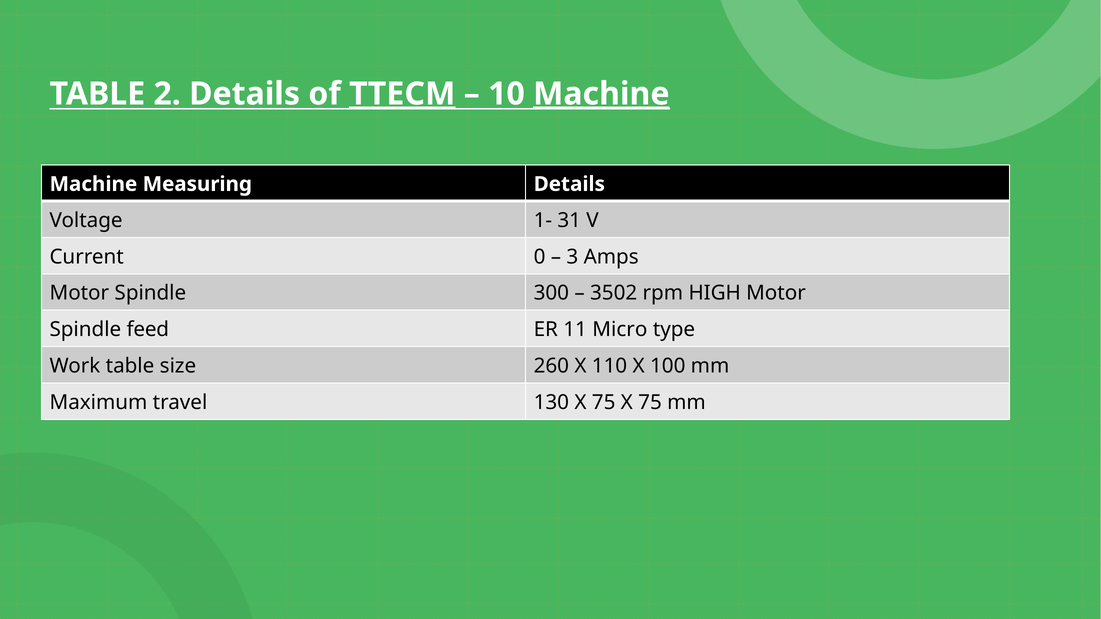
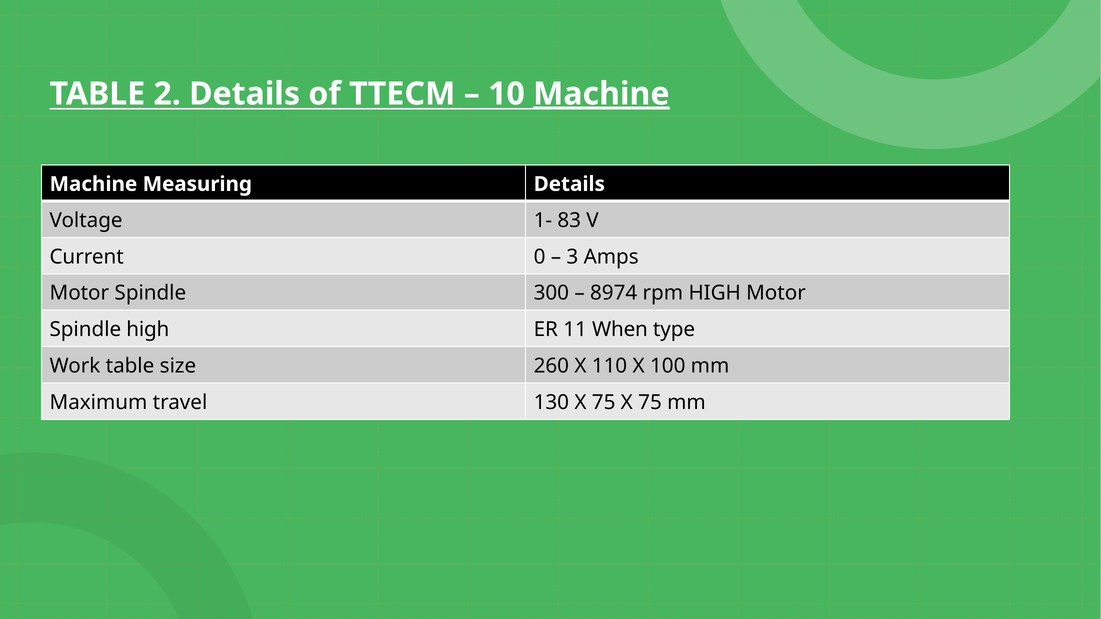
TTECM underline: present -> none (402, 94)
31: 31 -> 83 (569, 221)
3502: 3502 -> 8974 (614, 293)
Spindle feed: feed -> high (148, 330)
Micro: Micro -> When (620, 330)
